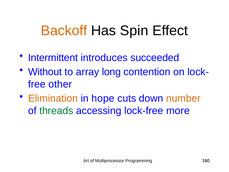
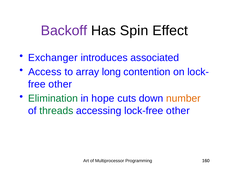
Backoff colour: orange -> purple (64, 31)
Intermittent: Intermittent -> Exchanger (53, 58)
succeeded: succeeded -> associated (155, 58)
Without: Without -> Access (45, 72)
Elimination colour: orange -> green (53, 98)
lock-free more: more -> other (178, 111)
